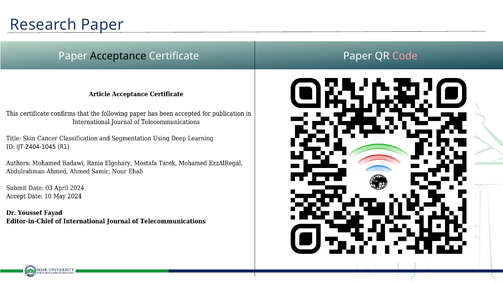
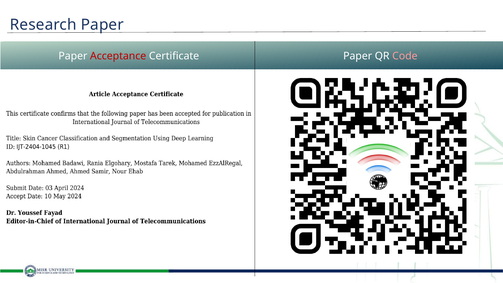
Acceptance colour: black -> red (118, 56)
